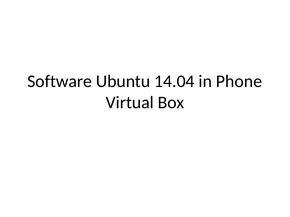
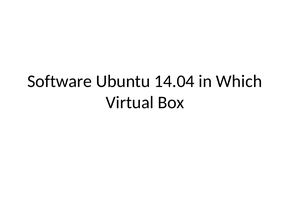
Phone: Phone -> Which (239, 81)
